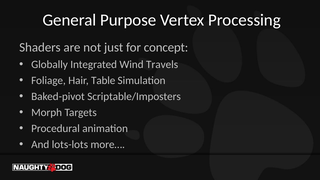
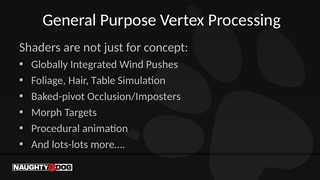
Travels: Travels -> Pushes (162, 64)
Scriptable/Imposters: Scriptable/Imposters -> Occlusion/Imposters (134, 96)
